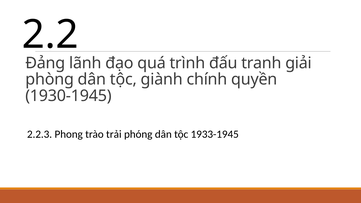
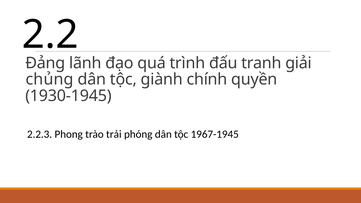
phòng: phòng -> chủng (50, 79)
1933-1945: 1933-1945 -> 1967-1945 (215, 134)
